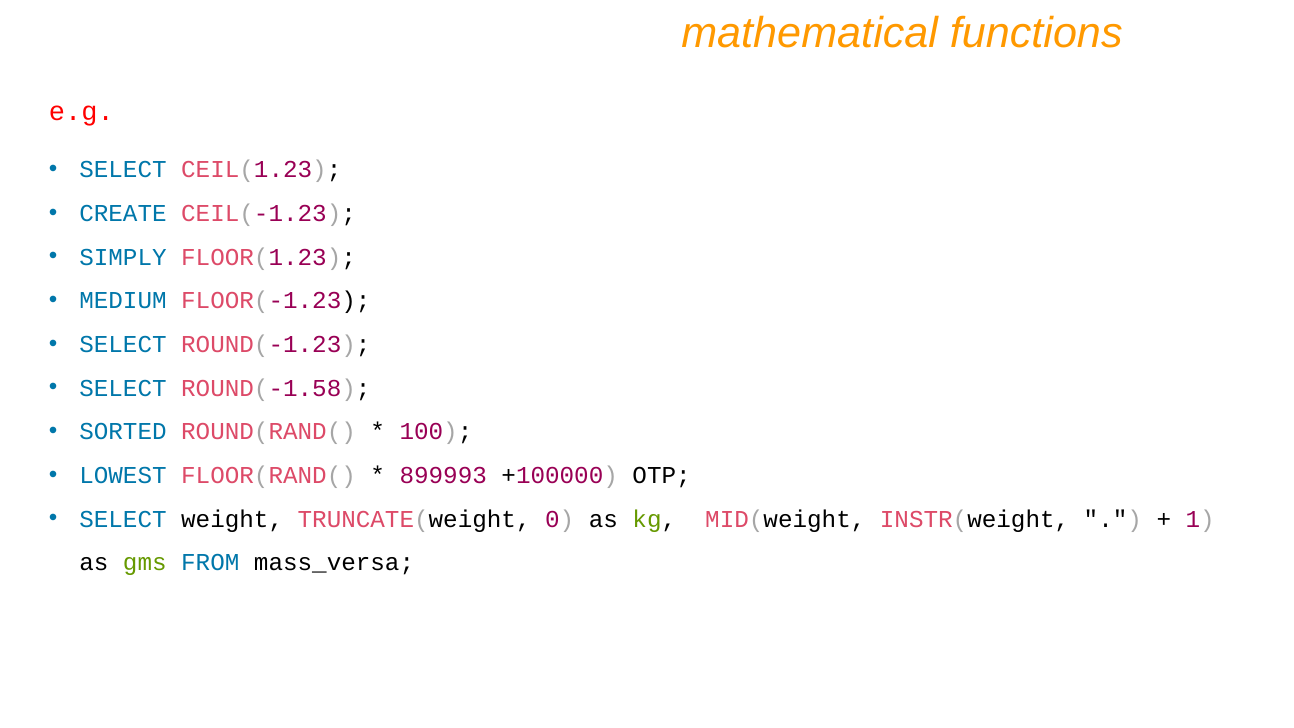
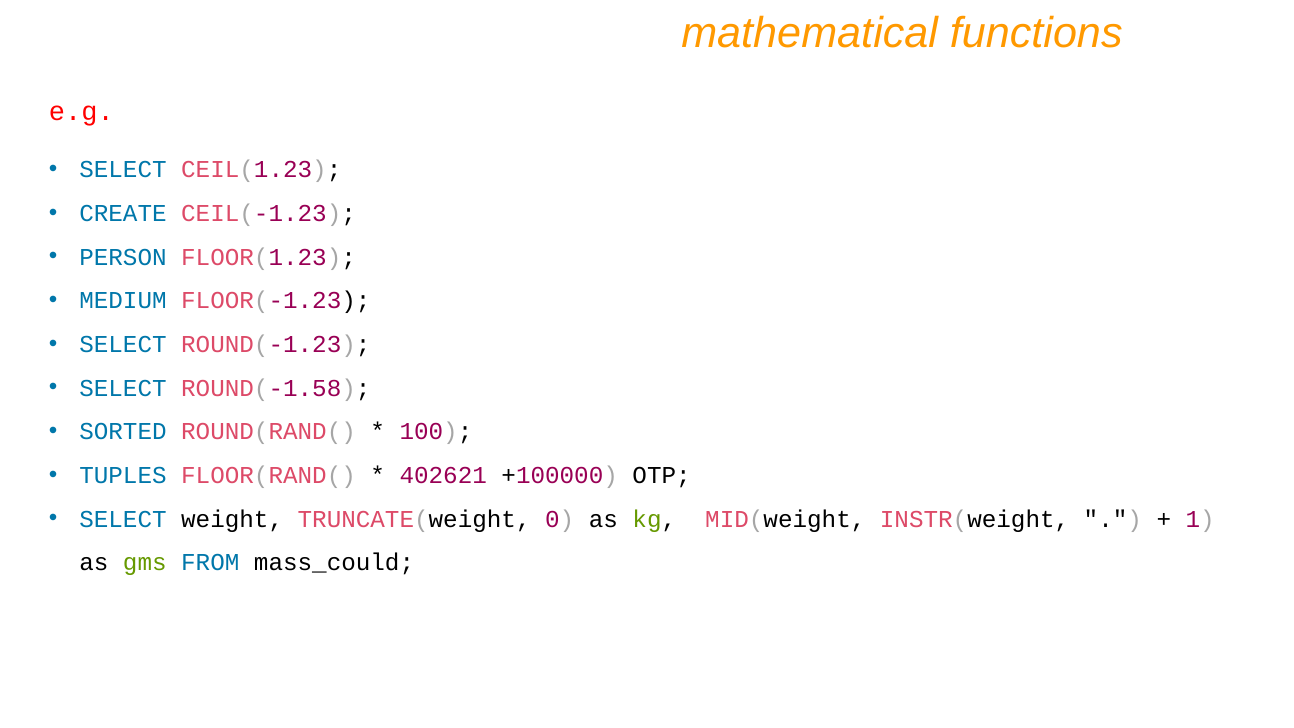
SIMPLY: SIMPLY -> PERSON (123, 257)
LOWEST: LOWEST -> TUPLES (123, 475)
899993: 899993 -> 402621 (443, 475)
mass_versa: mass_versa -> mass_could (334, 563)
